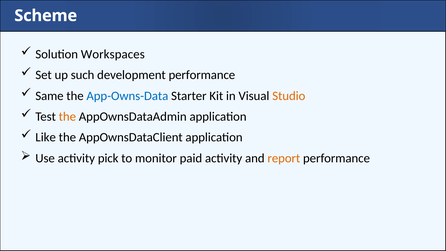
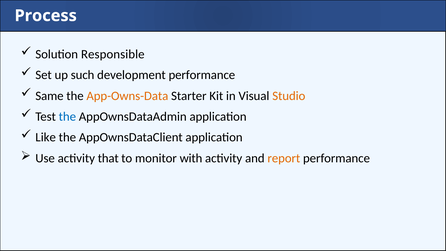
Scheme: Scheme -> Process (46, 16)
Workspaces: Workspaces -> Responsible (113, 54)
App-Owns-Data colour: blue -> orange (127, 96)
the colour: orange -> blue (67, 117)
pick: pick -> that (108, 158)
paid: paid -> with (191, 158)
